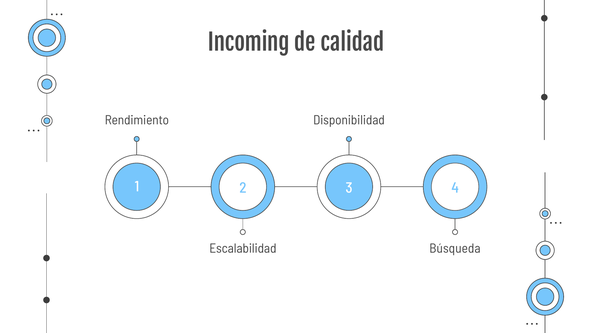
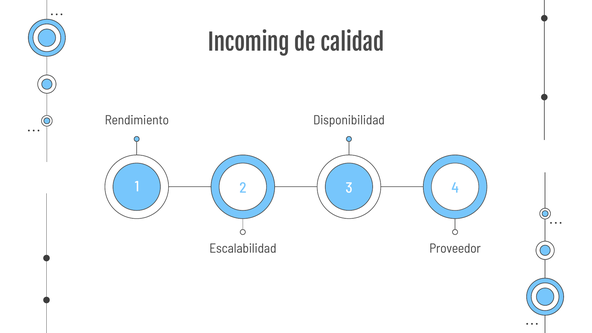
Búsqueda: Búsqueda -> Proveedor (455, 248)
